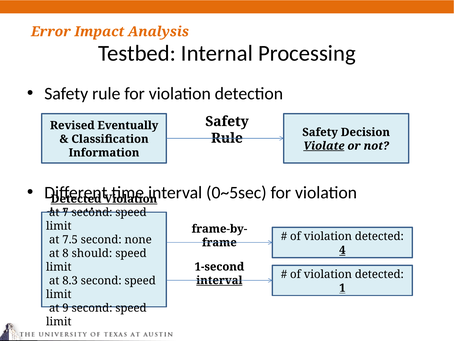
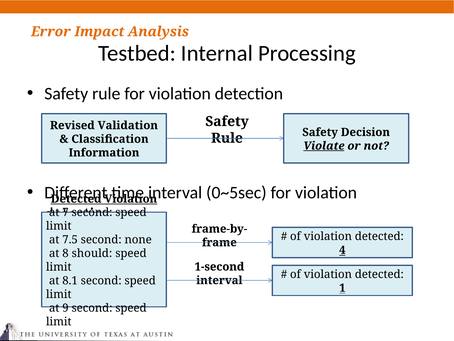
Eventually: Eventually -> Validation (128, 125)
interval underline: present -> none (219, 280)
8.3: 8.3 -> 8.1 (70, 280)
